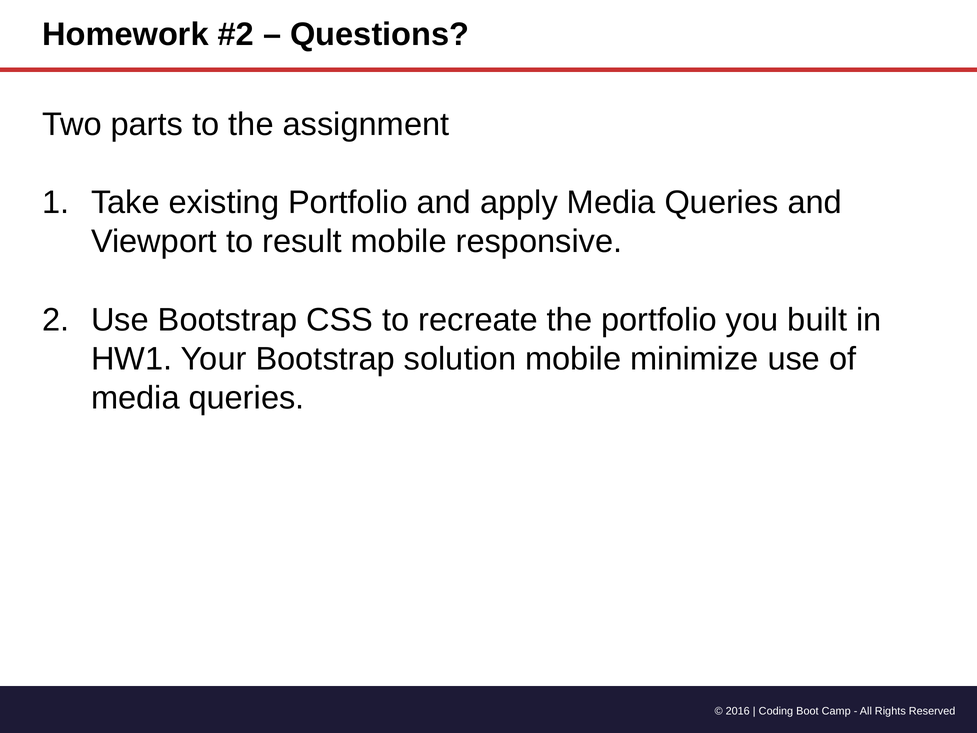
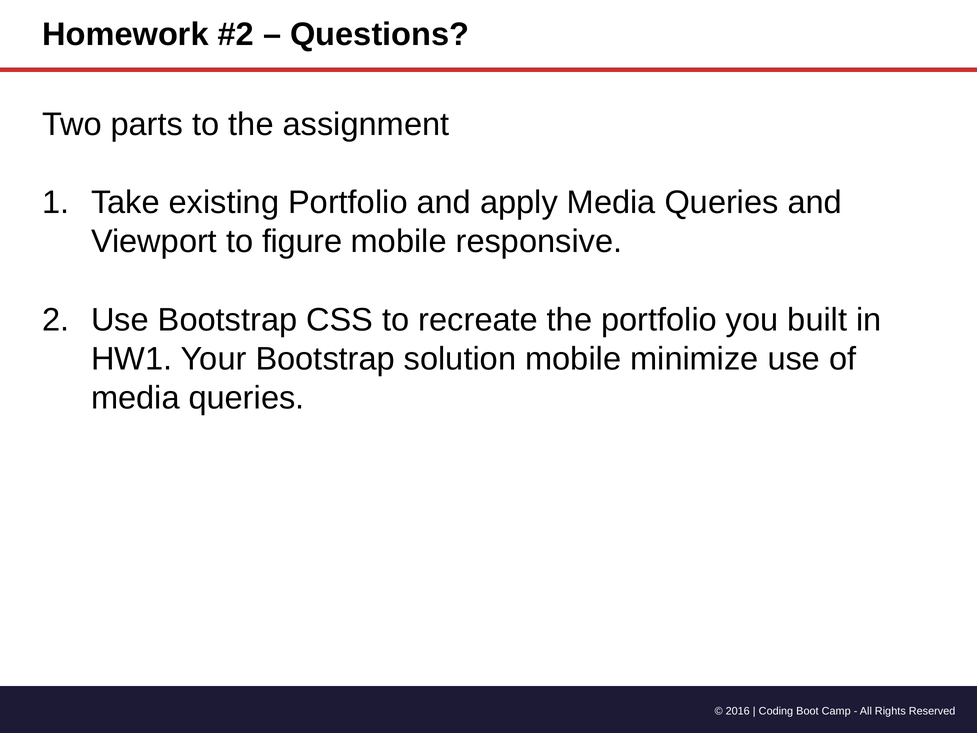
result: result -> figure (302, 242)
